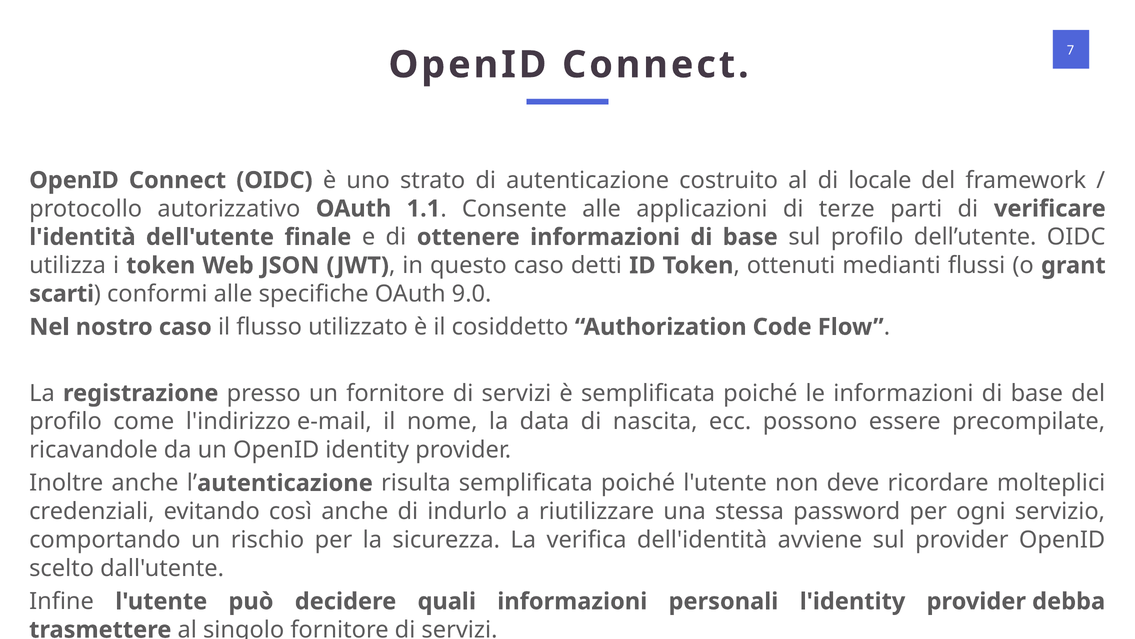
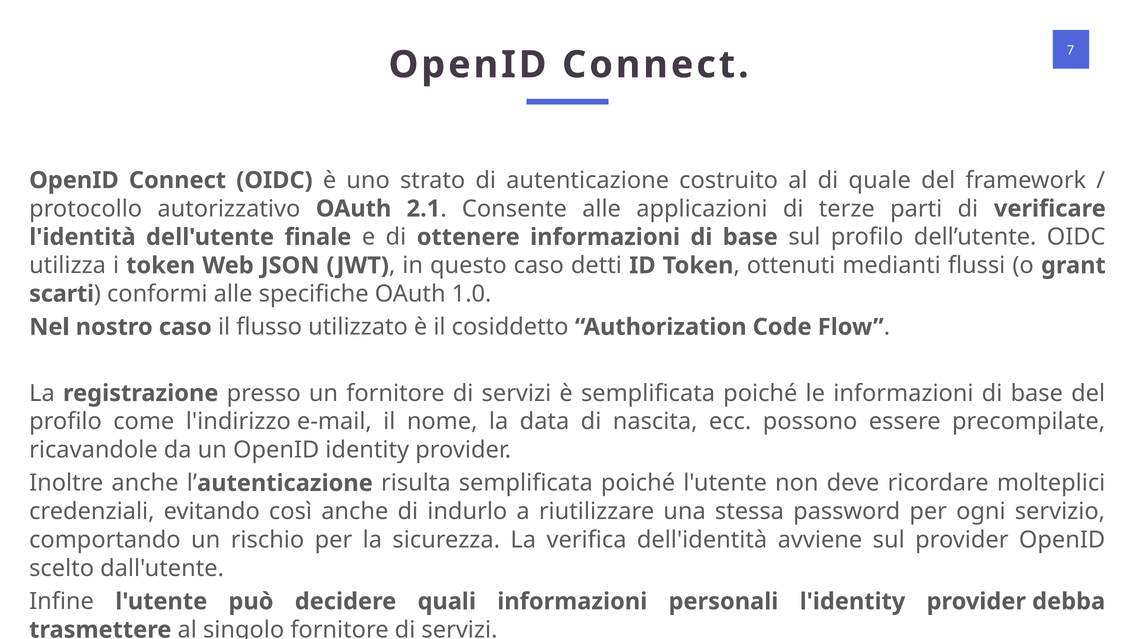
locale: locale -> quale (880, 180)
1.1: 1.1 -> 2.1 (423, 209)
9.0: 9.0 -> 1.0 (472, 294)
